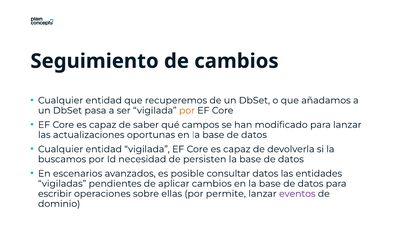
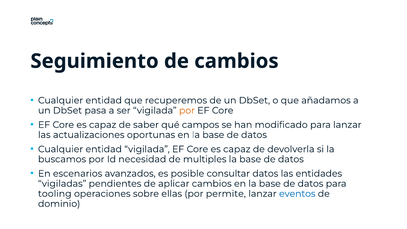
persisten: persisten -> multiples (205, 159)
escribir: escribir -> tooling (55, 194)
eventos colour: purple -> blue (297, 194)
